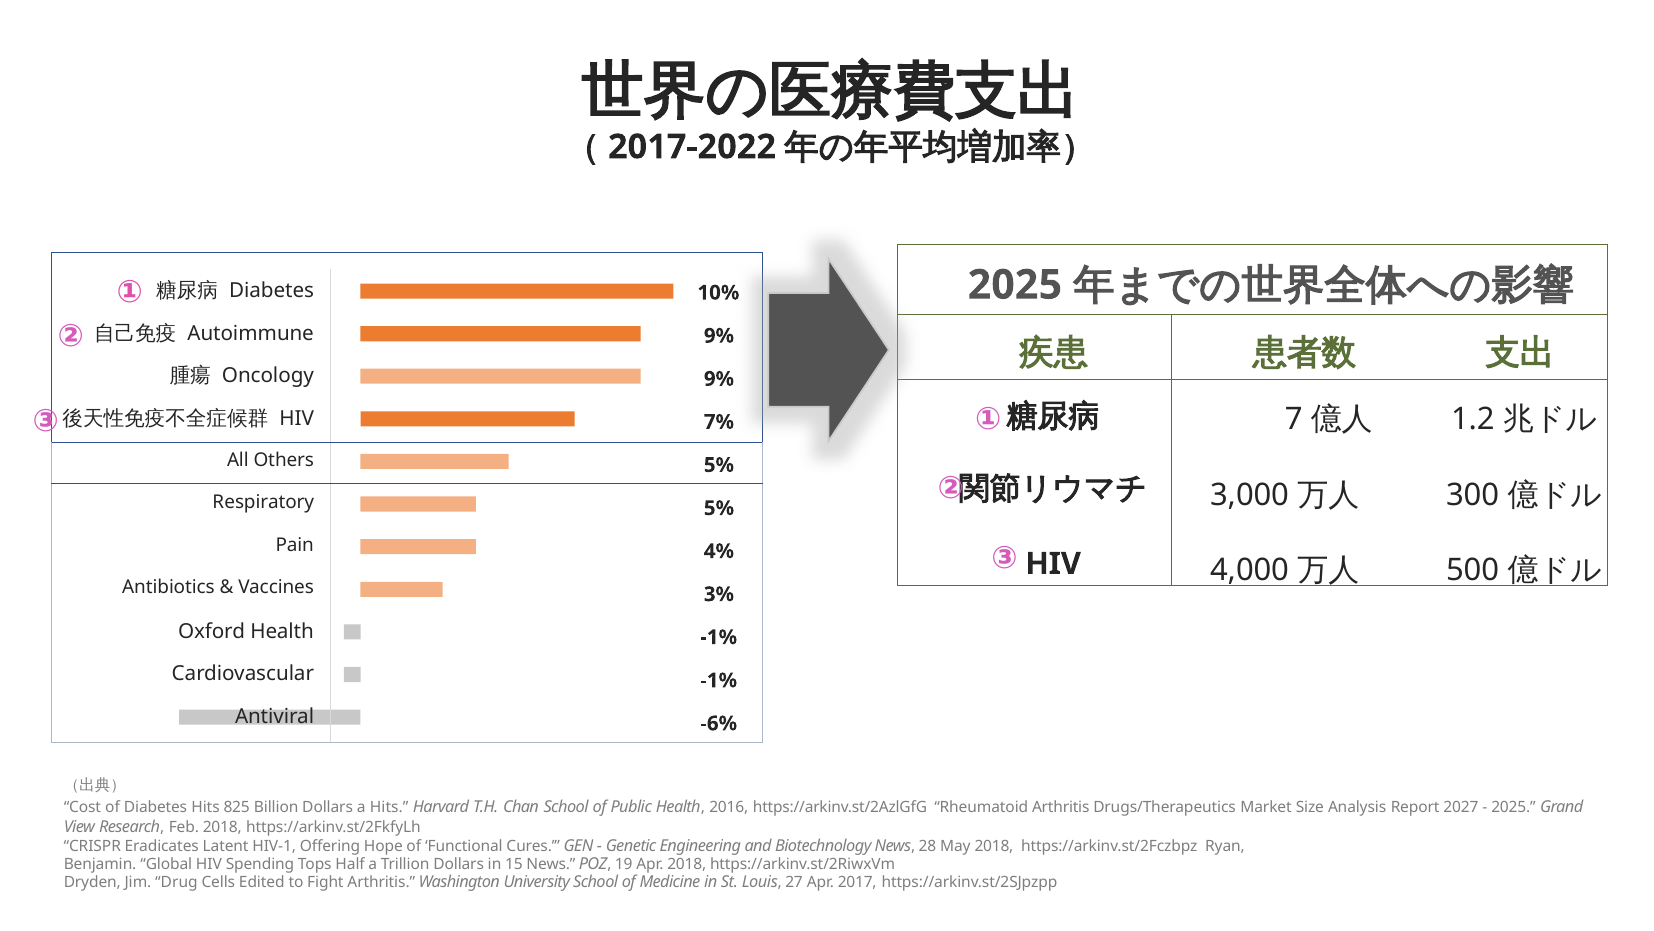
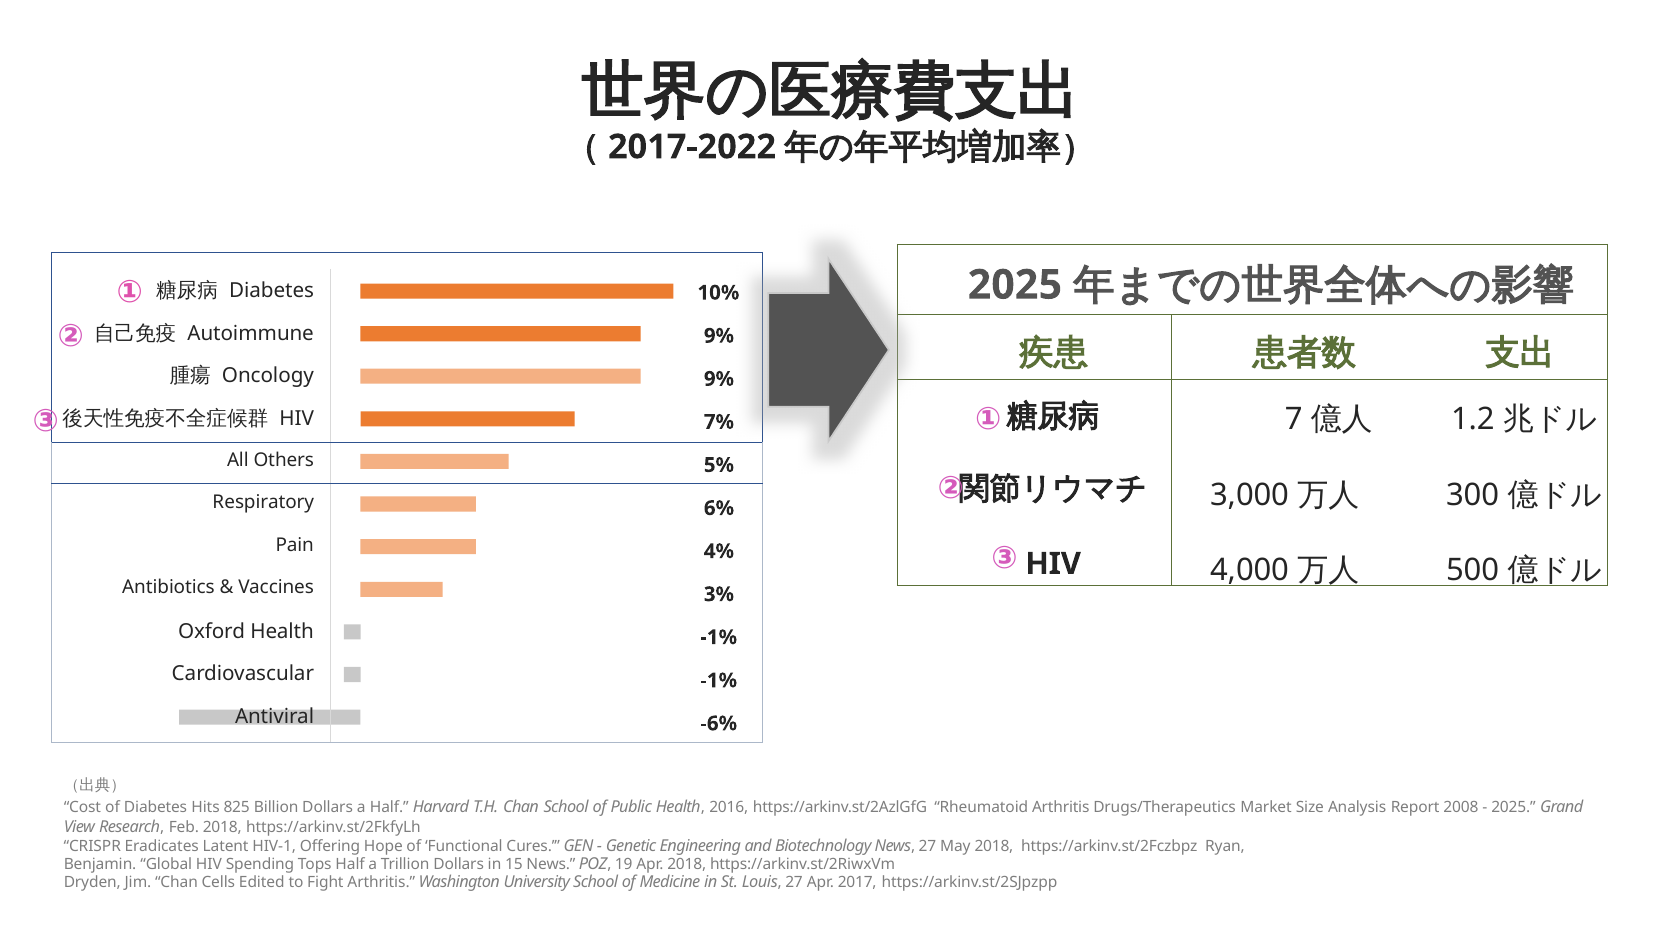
Respiratory 5%: 5% -> 6% (719, 508)
a Hits: Hits -> Half (389, 806)
2027: 2027 -> 2008 (1461, 806)
News 28: 28 -> 27 (928, 845)
Jim Drug: Drug -> Chan (176, 882)
